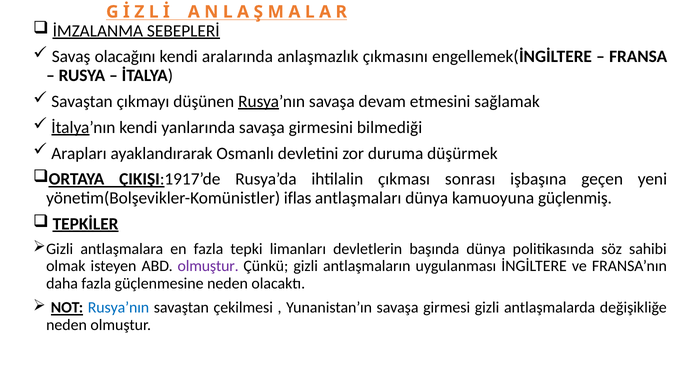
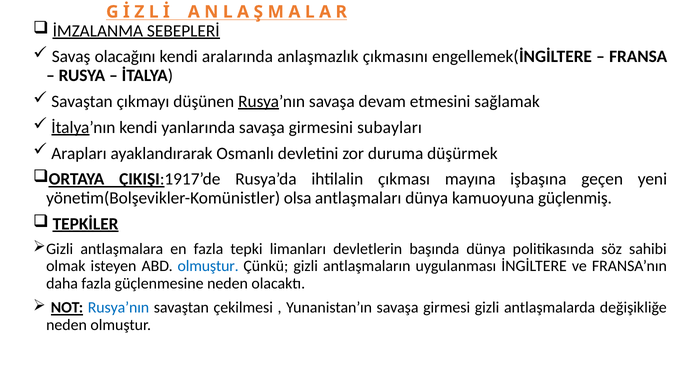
bilmediği: bilmediği -> subayları (390, 127)
sonrası: sonrası -> mayına (470, 179)
iflas: iflas -> olsa (298, 198)
olmuştur colour: purple -> blue (208, 266)
